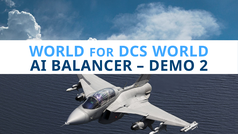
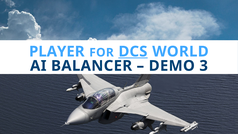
WORLD: WORLD -> PLAYER (57, 52)
DCS underline: none -> present (133, 52)
2: 2 -> 3 (204, 66)
